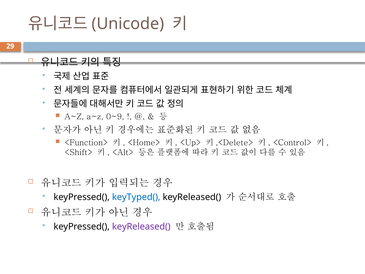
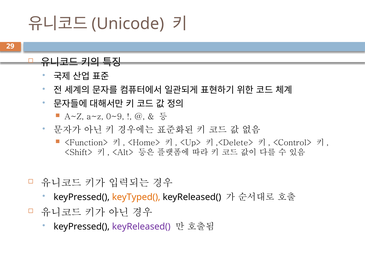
keyTyped( colour: blue -> orange (136, 197)
